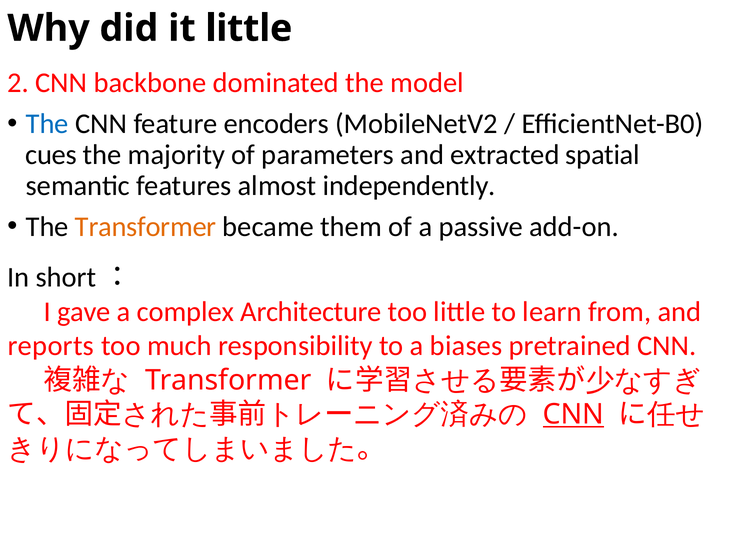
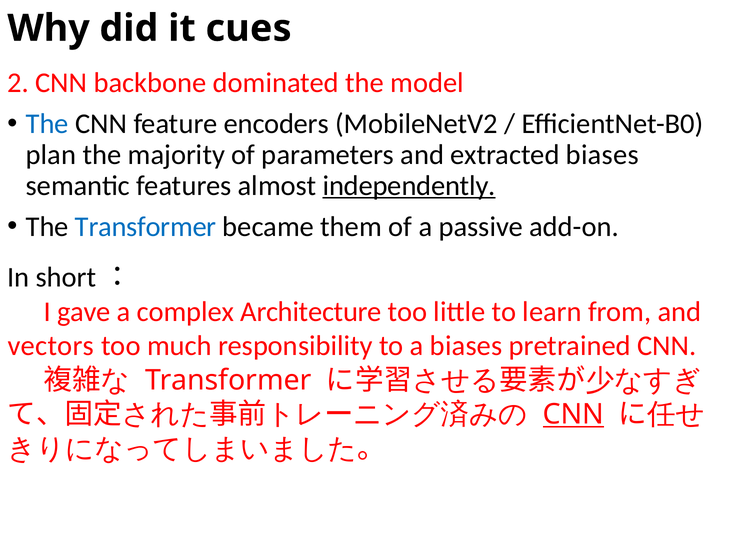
it little: little -> cues (249, 28)
cues: cues -> plan (51, 155)
extracted spatial: spatial -> biases (602, 155)
independently underline: none -> present (409, 185)
Transformer colour: orange -> blue (146, 226)
reports: reports -> vectors (51, 346)
